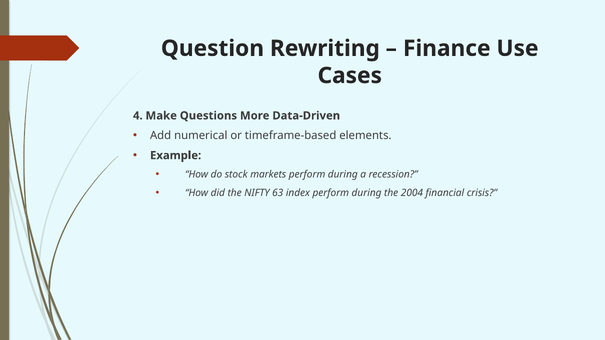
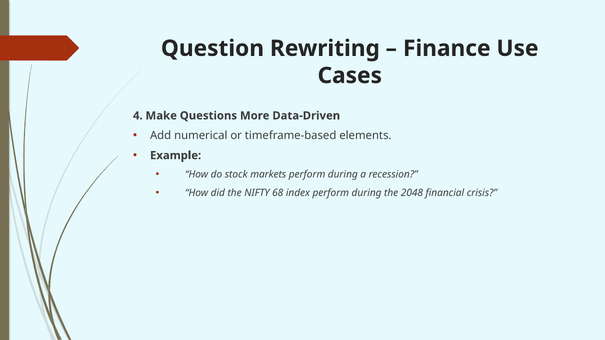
63: 63 -> 68 (278, 193)
2004: 2004 -> 2048 (412, 193)
